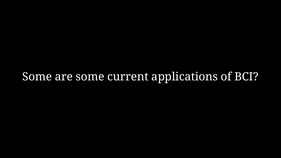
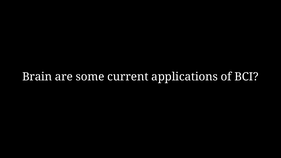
Some: Some -> Brain (37, 77)
